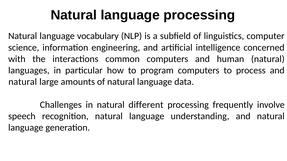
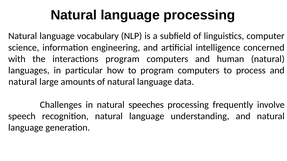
interactions common: common -> program (122, 59)
different: different -> speeches (146, 105)
